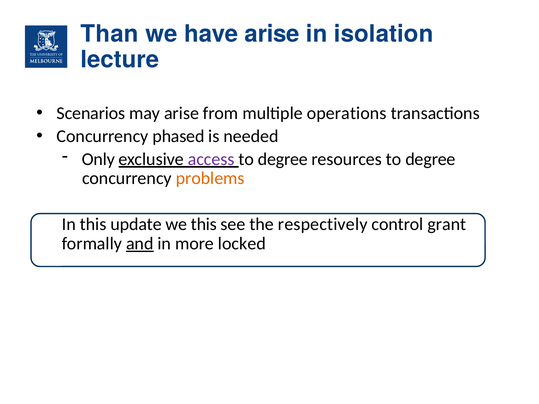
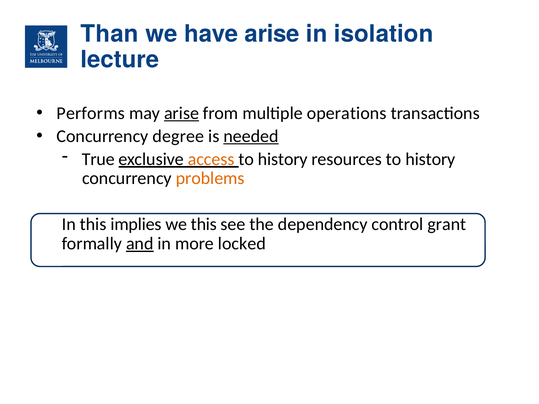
Scenarios: Scenarios -> Performs (91, 113)
arise underline: none -> present (182, 113)
phased: phased -> degree (178, 136)
needed underline: none -> present (251, 136)
Only: Only -> True (98, 159)
access colour: purple -> orange (211, 159)
degree: degree -> history (283, 159)
resources to degree: degree -> history (430, 159)
update: update -> implies (136, 224)
respectively: respectively -> dependency (323, 224)
